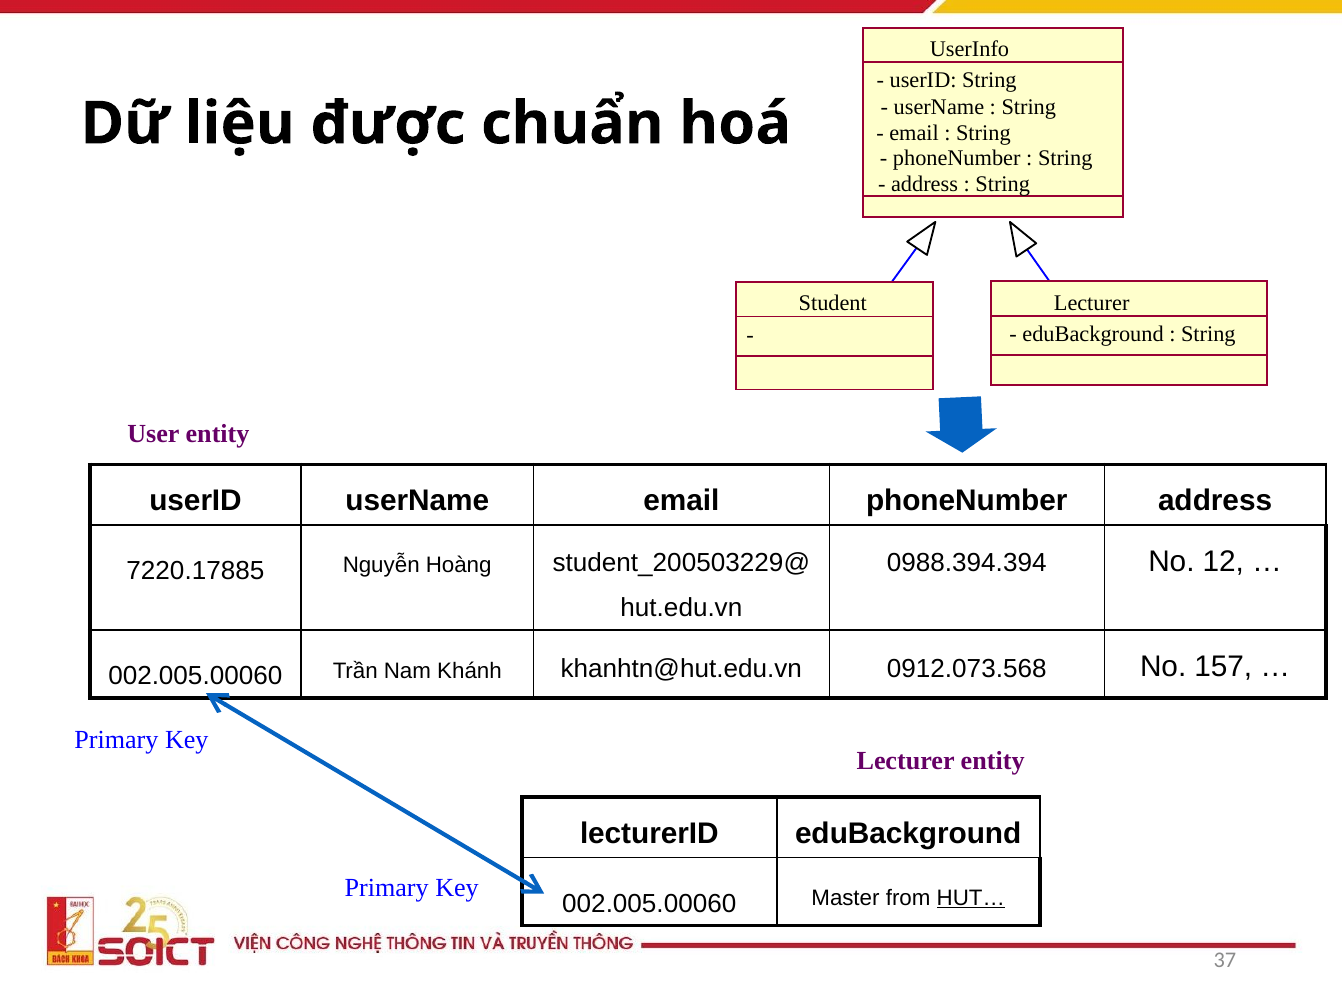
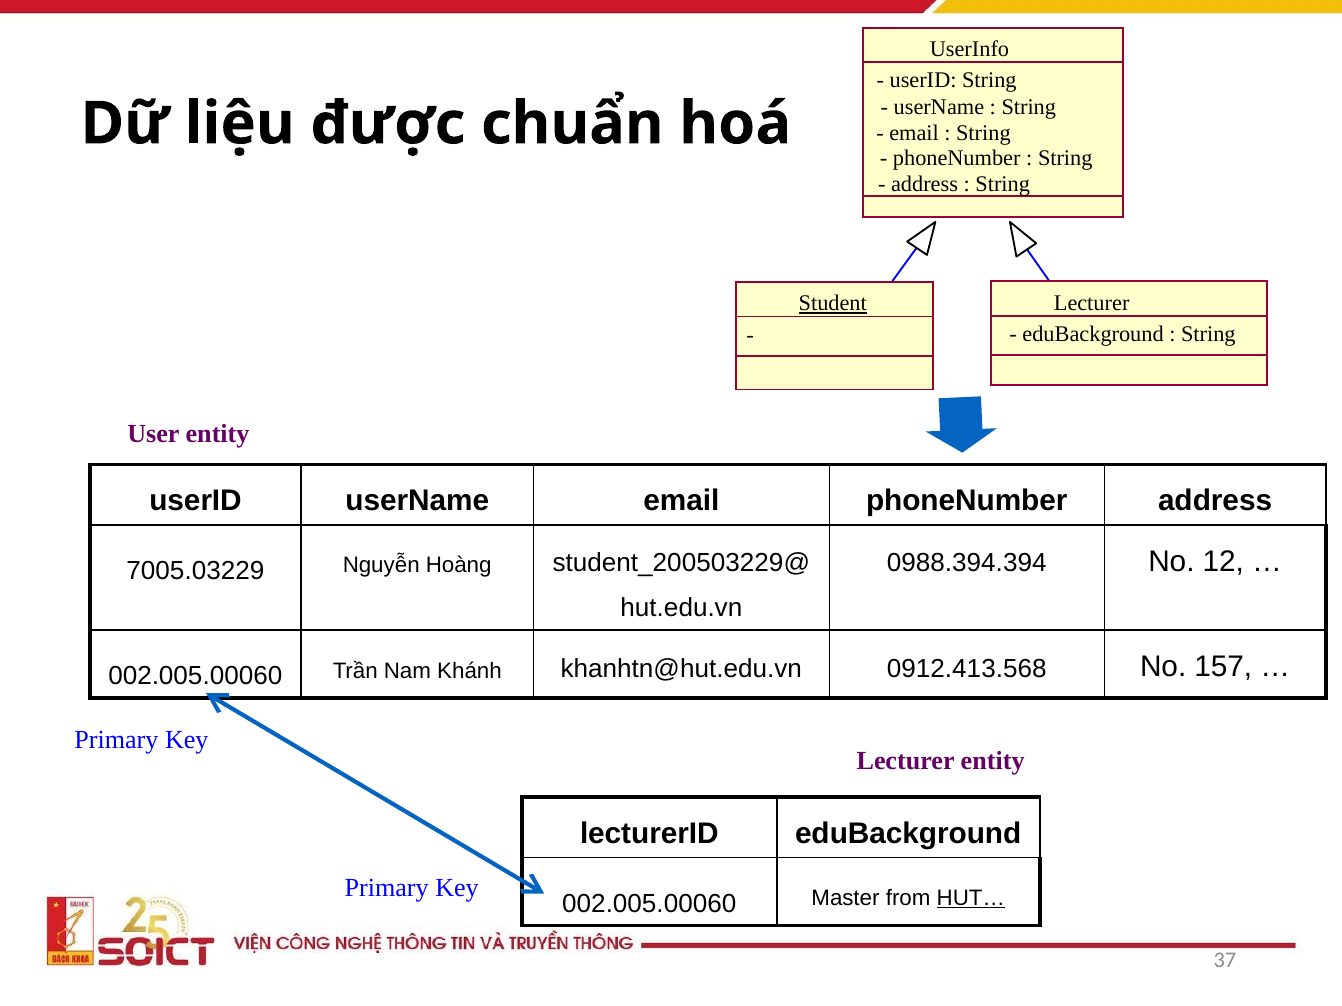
Student underline: none -> present (833, 304)
7220.17885: 7220.17885 -> 7005.03229 (195, 571)
0912.073.568: 0912.073.568 -> 0912.413.568 (967, 669)
